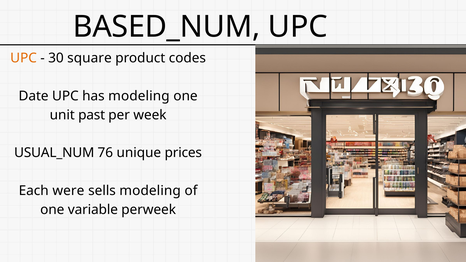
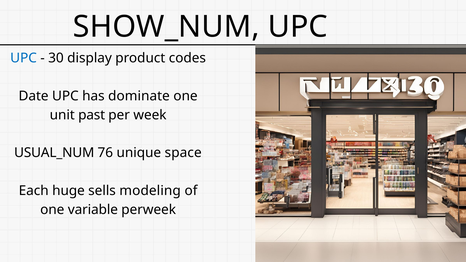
BASED_NUM: BASED_NUM -> SHOW_NUM (166, 27)
UPC colour: orange -> blue (24, 58)
square: square -> display (90, 58)
has modeling: modeling -> dominate (139, 96)
prices: prices -> space (183, 153)
were: were -> huge (68, 191)
